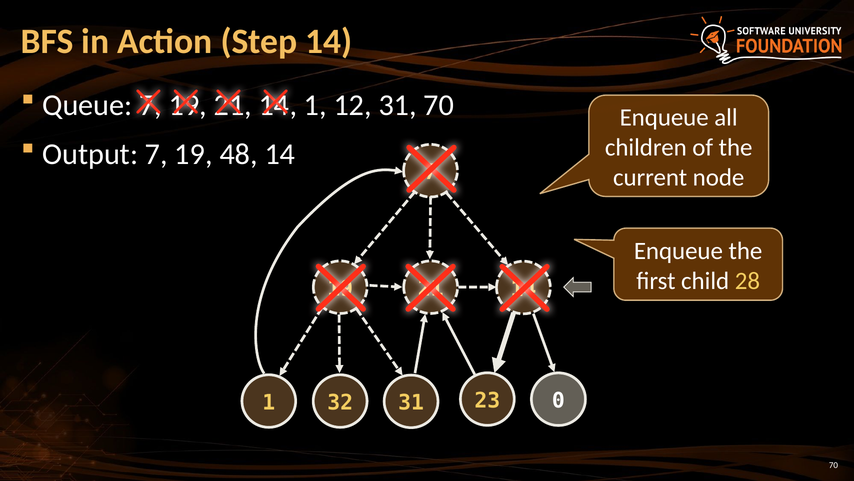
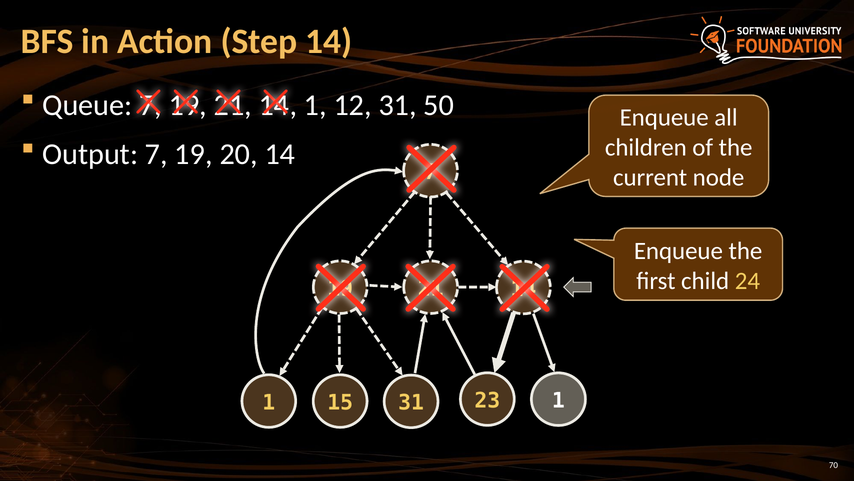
31 70: 70 -> 50 (439, 105)
48: 48 -> 20 (239, 154)
28: 28 -> 24 (747, 281)
23 0: 0 -> 1 (558, 400)
32: 32 -> 15 (340, 402)
